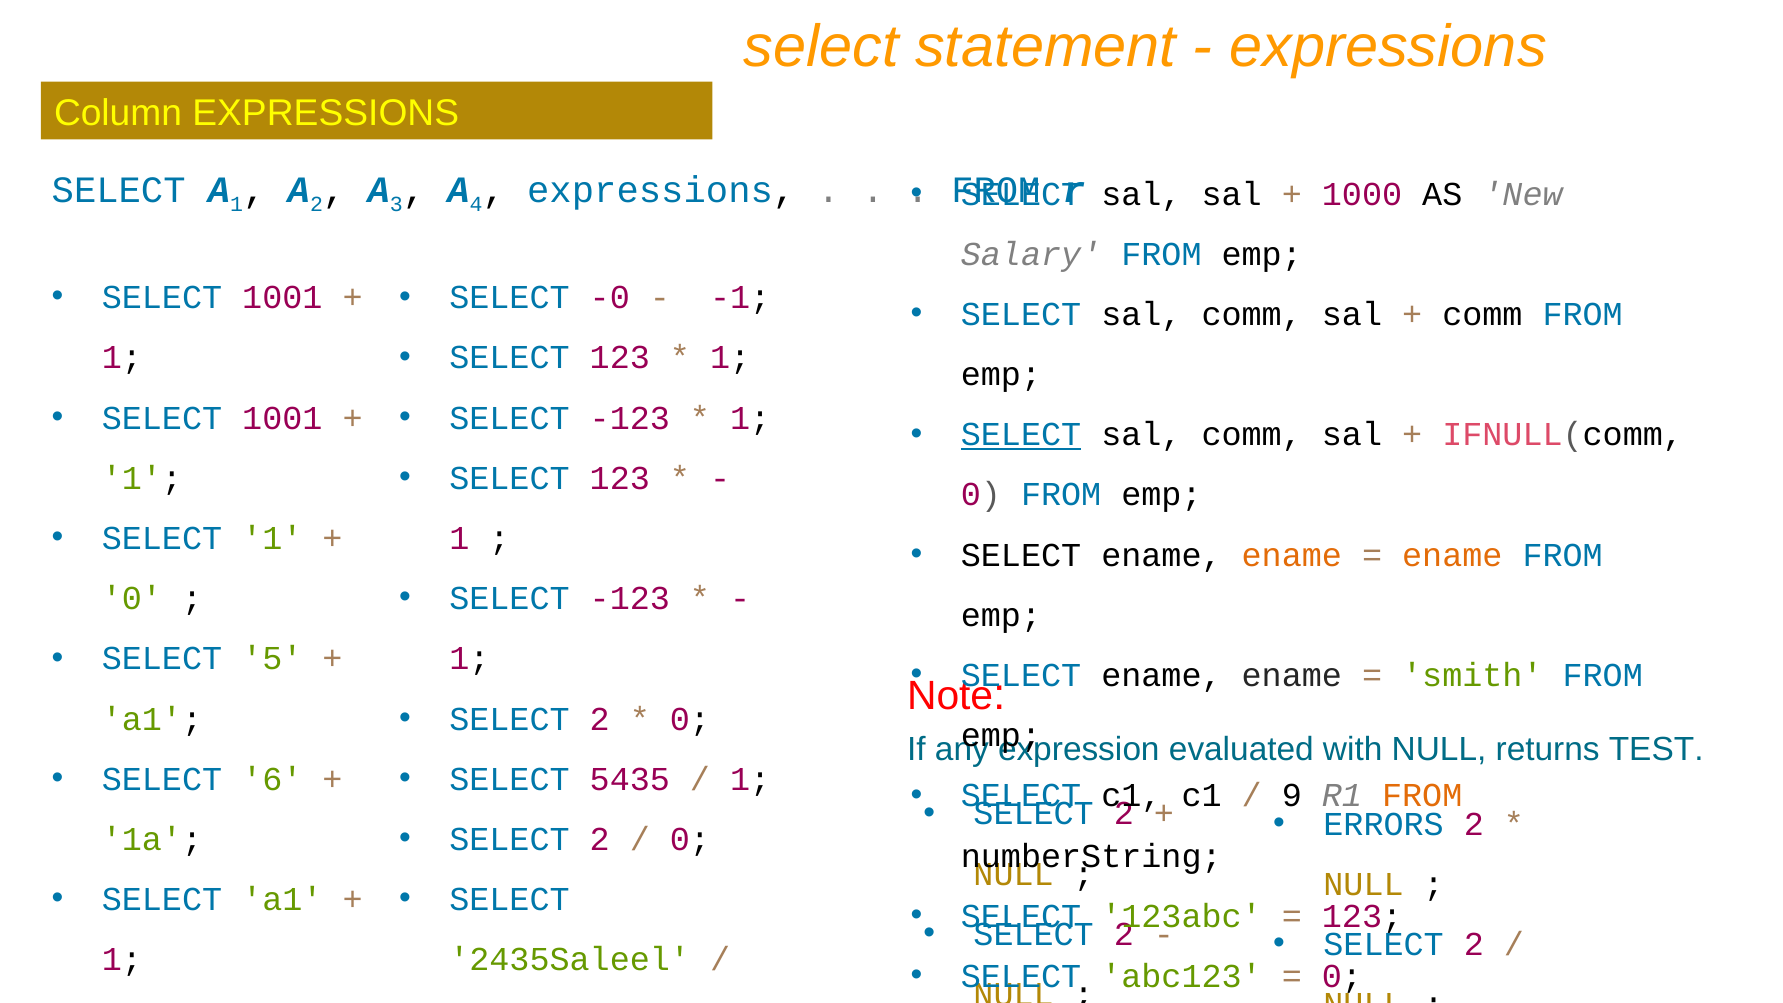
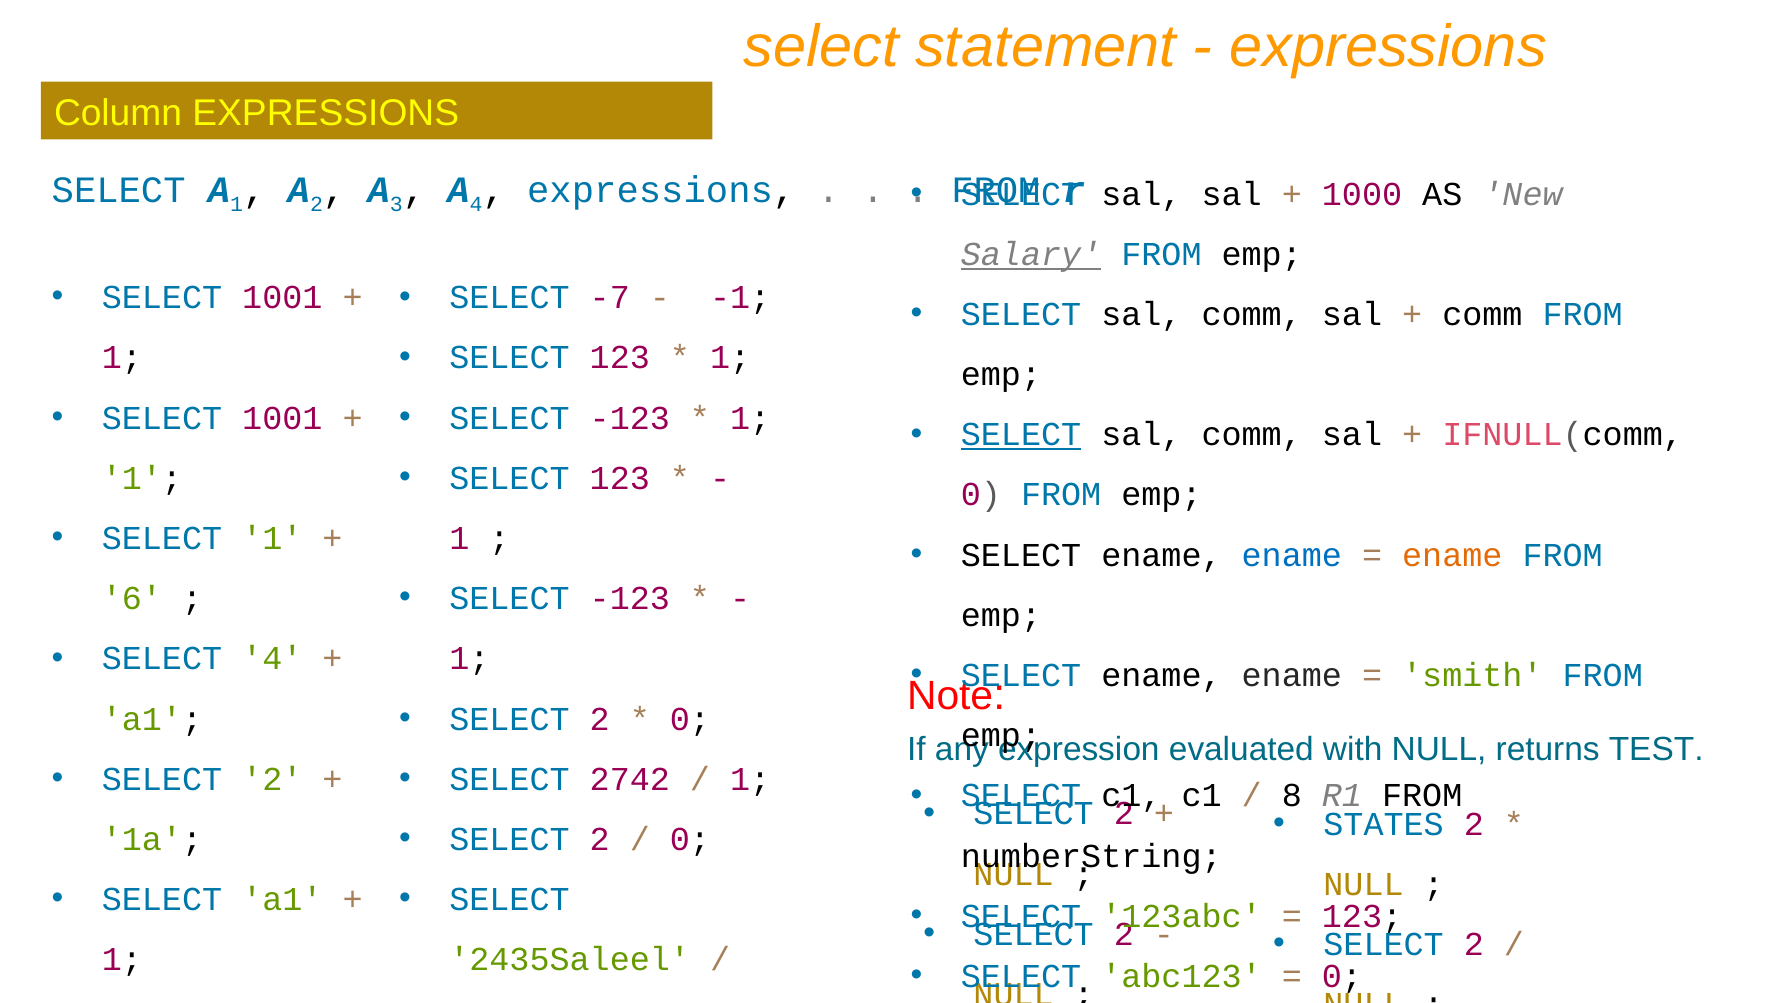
Salary underline: none -> present (1031, 254)
-0: -0 -> -7 (610, 298)
ename colour: orange -> blue (1292, 555)
0: 0 -> 6 (132, 599)
SELECT 5: 5 -> 4 (272, 659)
6: 6 -> 2 (272, 779)
5435: 5435 -> 2742 (630, 779)
9: 9 -> 8 (1292, 796)
FROM colour: orange -> black (1422, 796)
ERRORS: ERRORS -> STATES (1384, 824)
